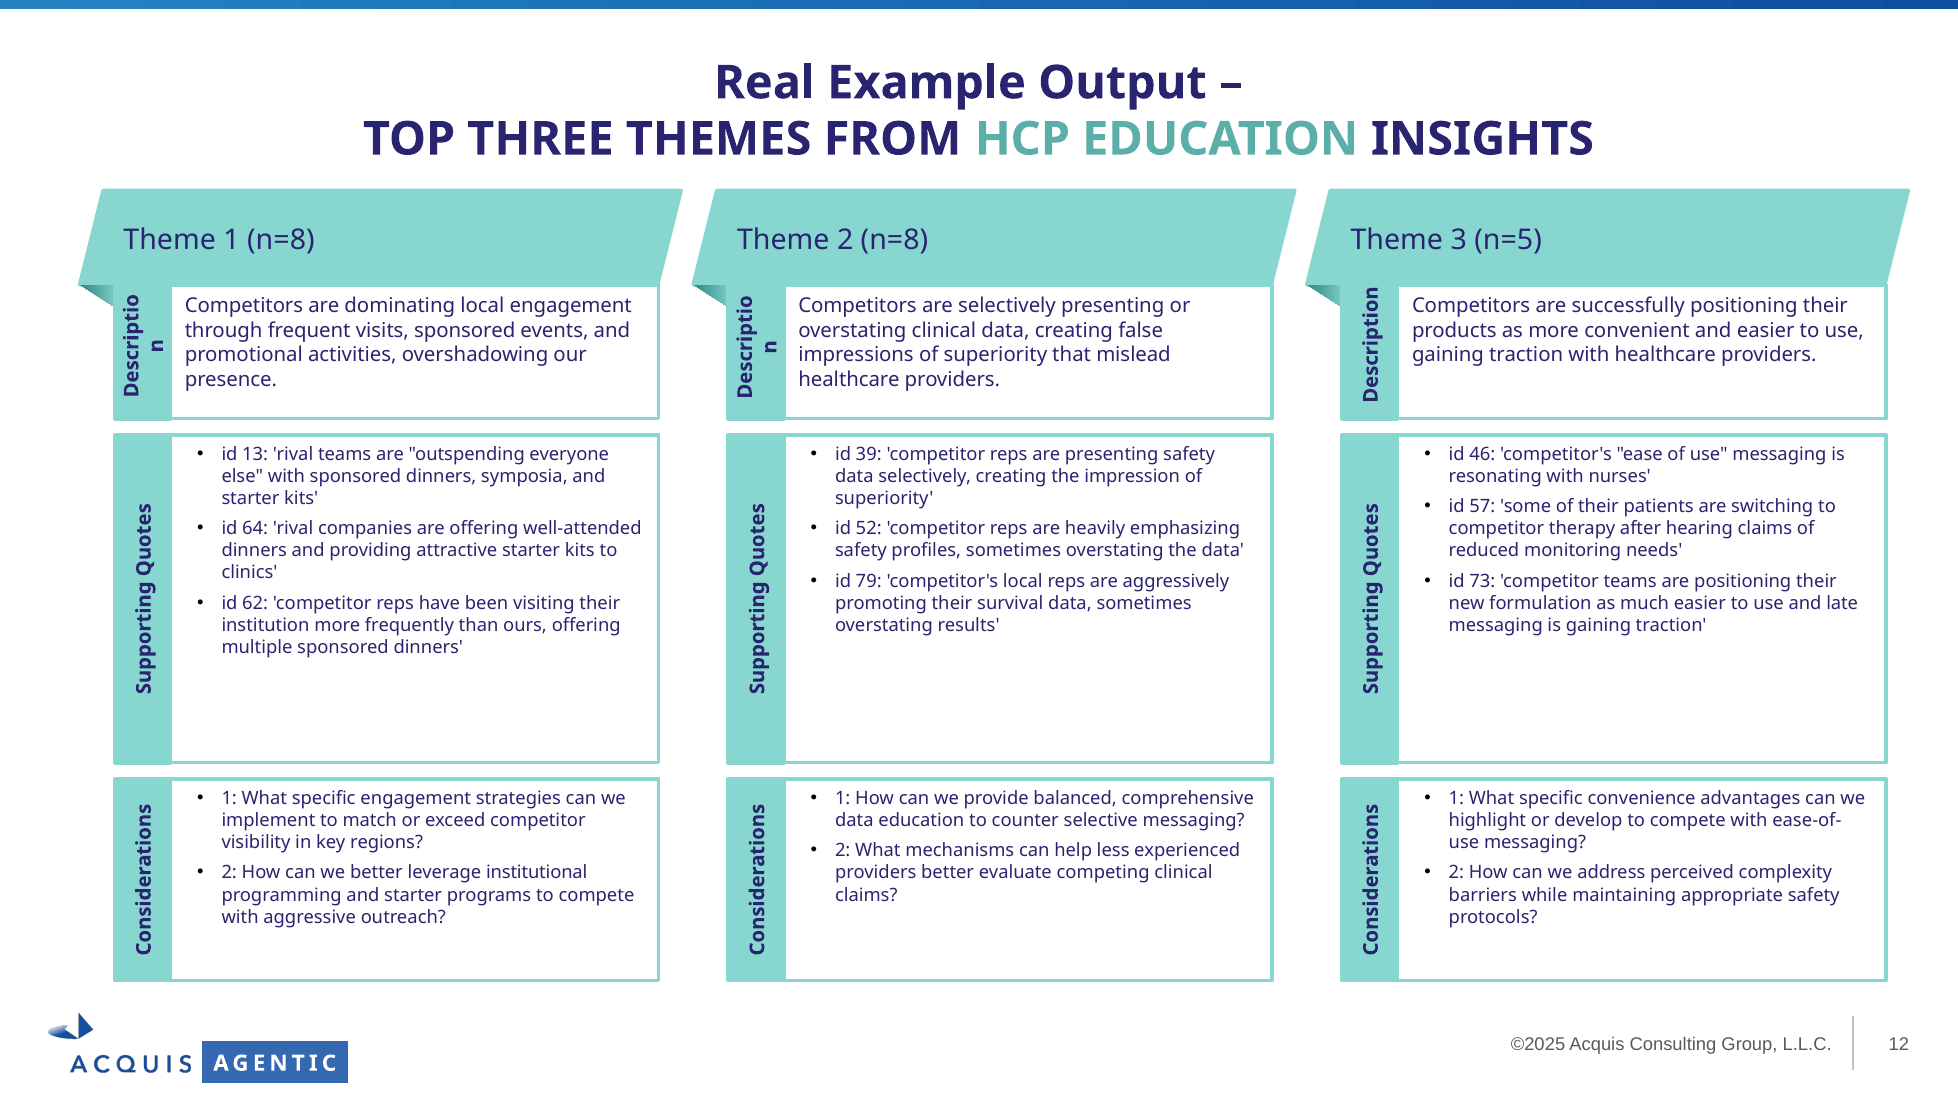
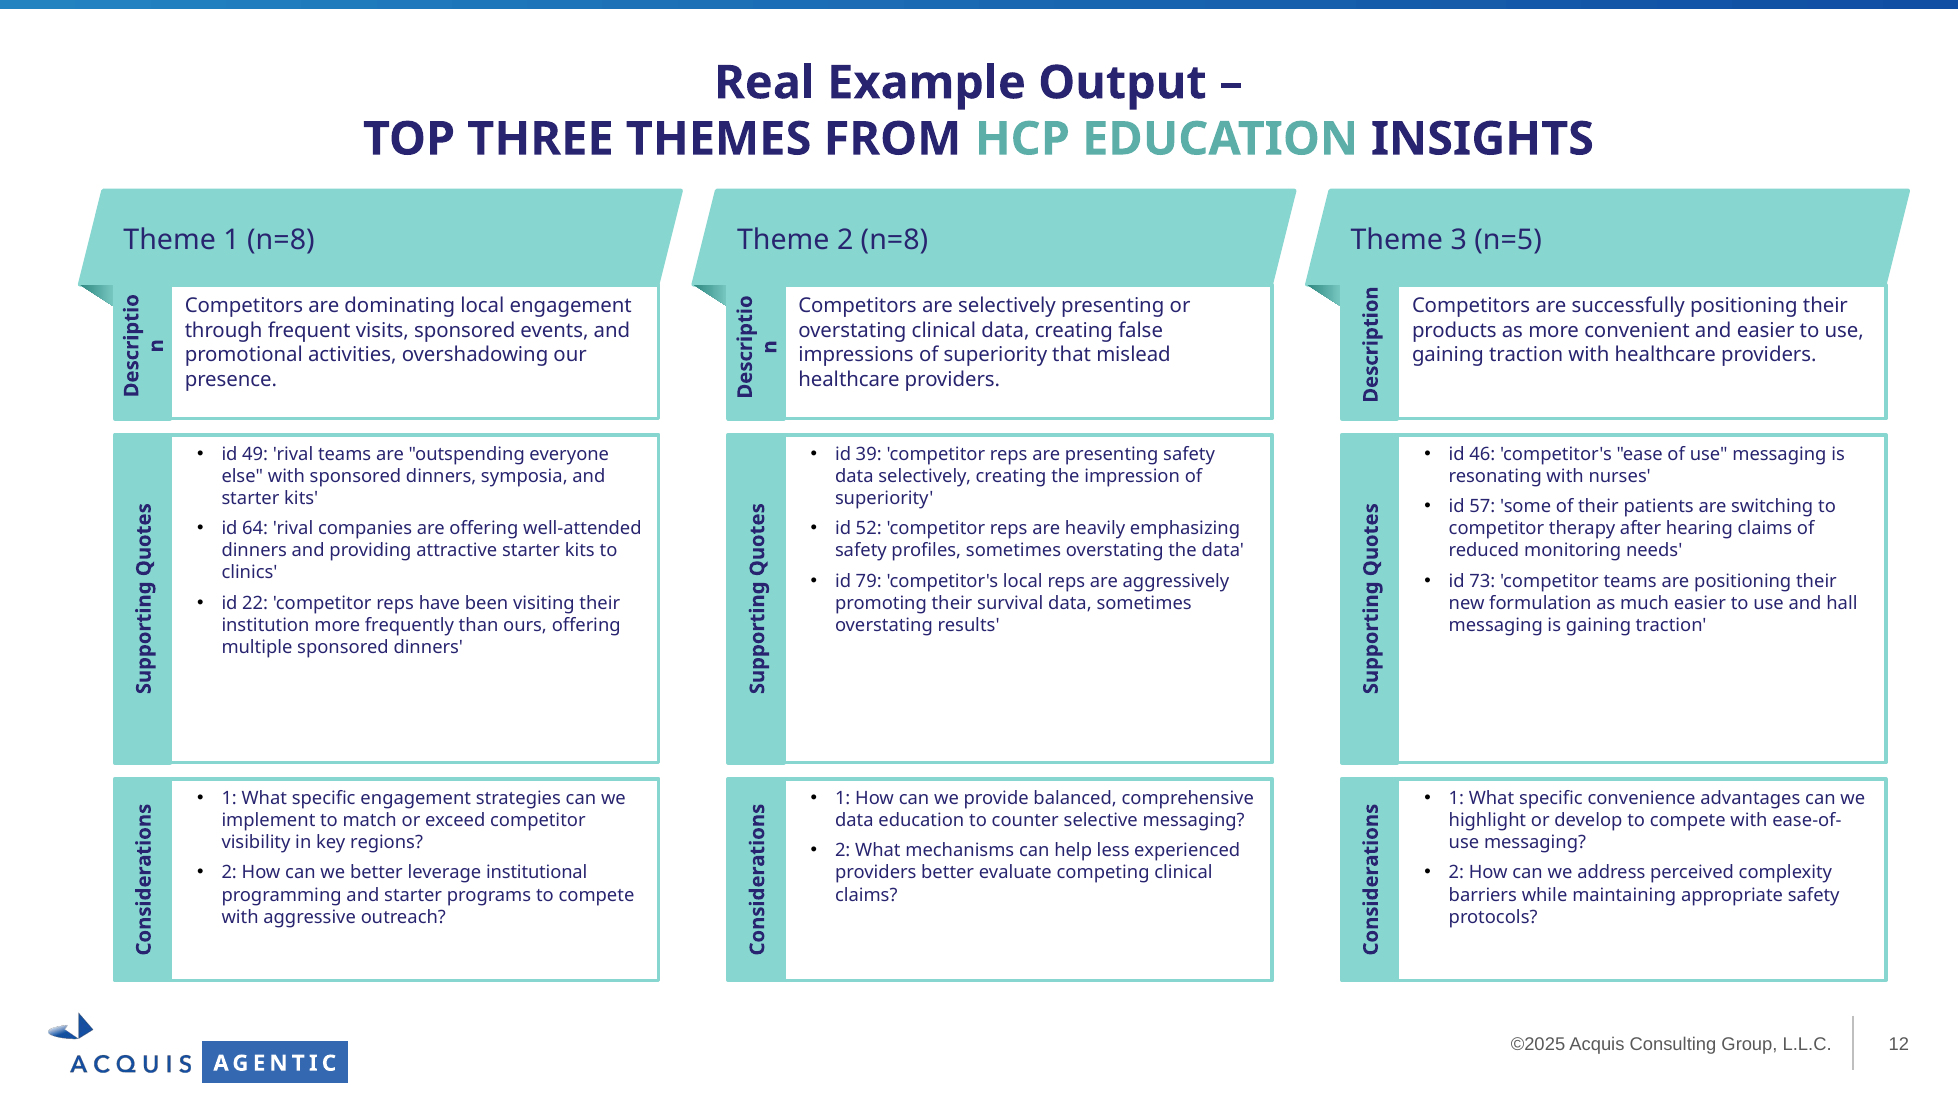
13: 13 -> 49 (255, 455)
62: 62 -> 22 (255, 603)
late: late -> hall (1842, 603)
